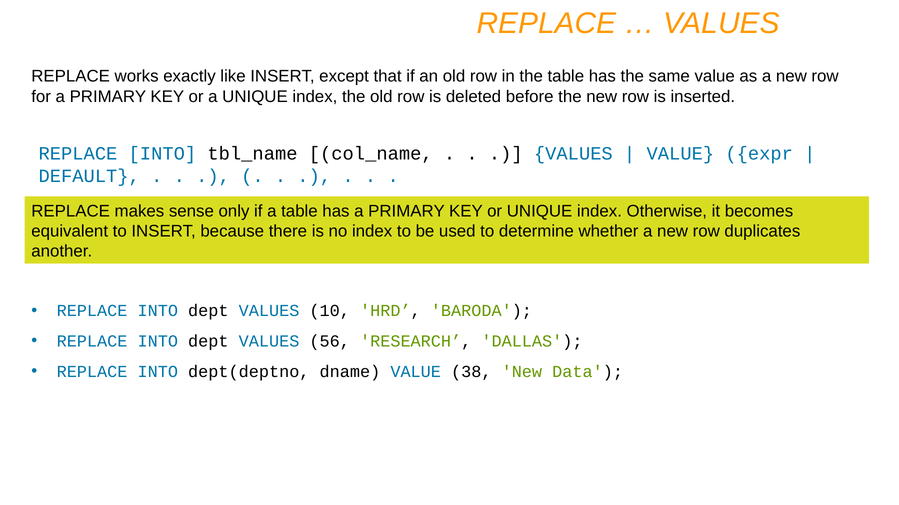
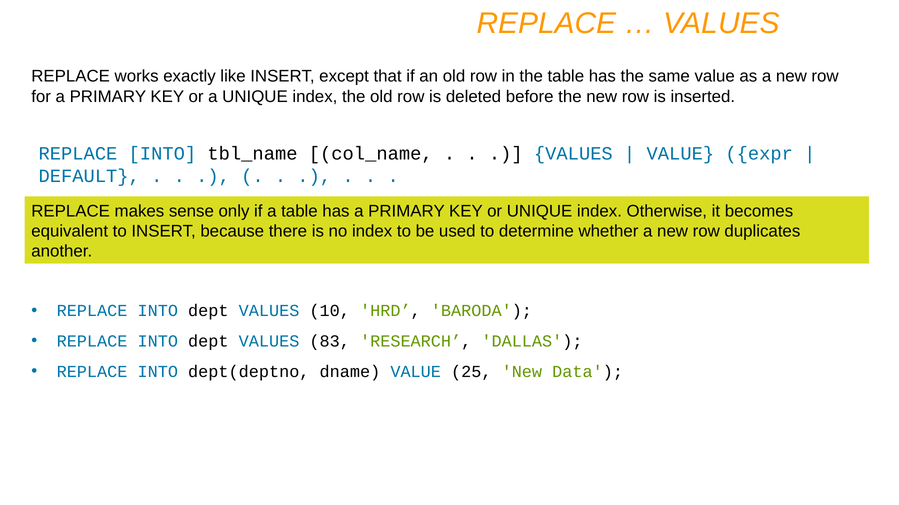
56: 56 -> 83 (330, 342)
38: 38 -> 25 (471, 372)
